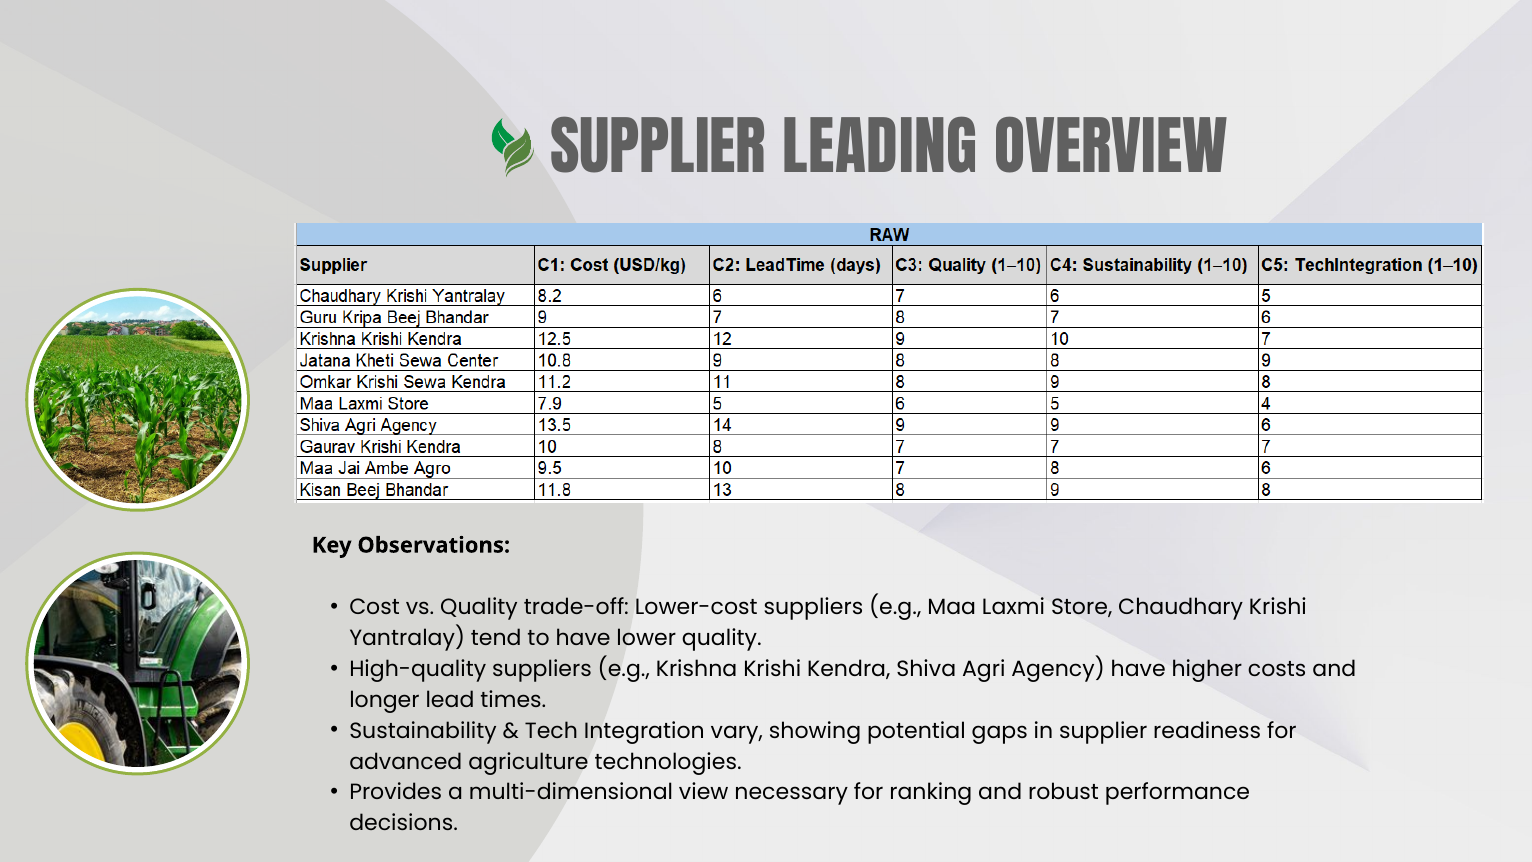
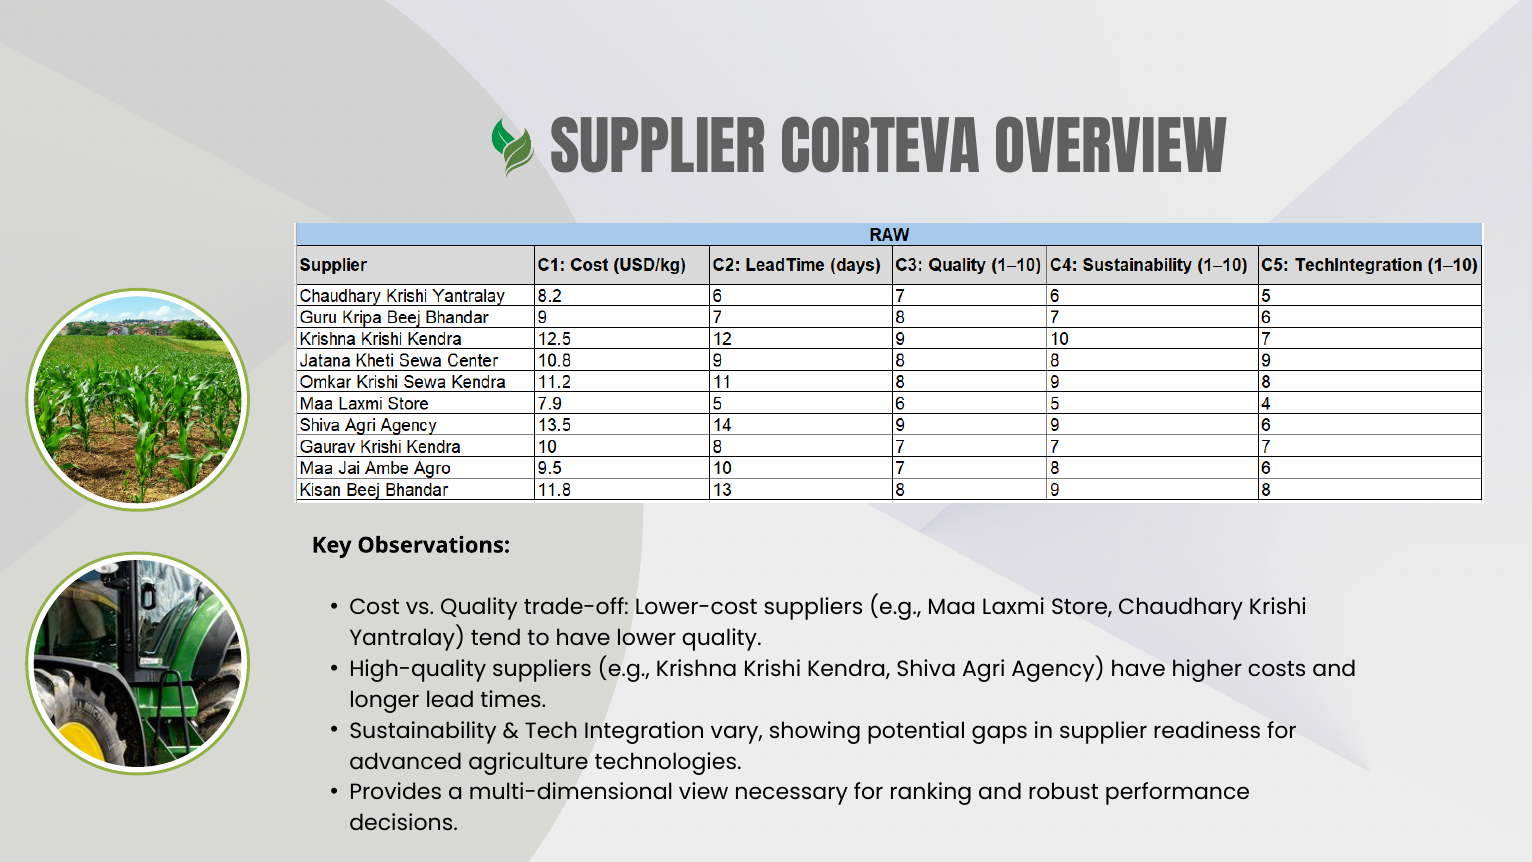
LEADING: LEADING -> CORTEVA (881, 152)
